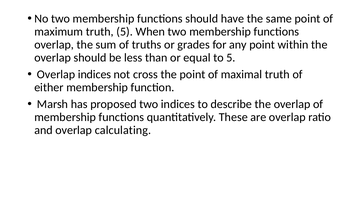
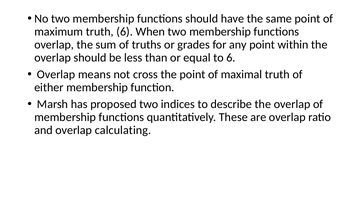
truth 5: 5 -> 6 (125, 32)
to 5: 5 -> 6 (231, 58)
Overlap indices: indices -> means (94, 74)
